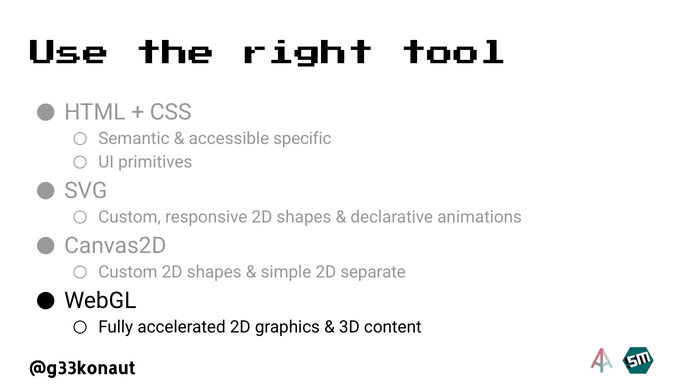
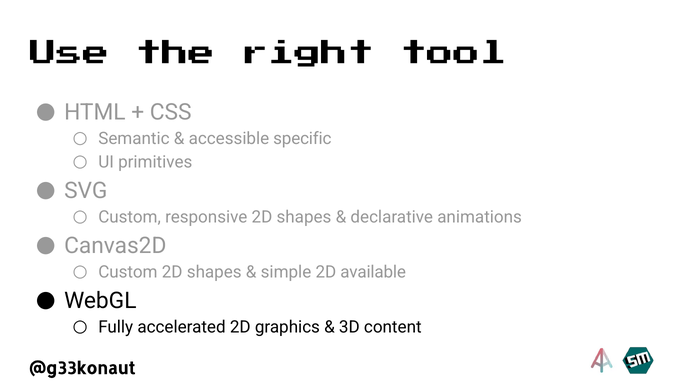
separate: separate -> available (373, 272)
